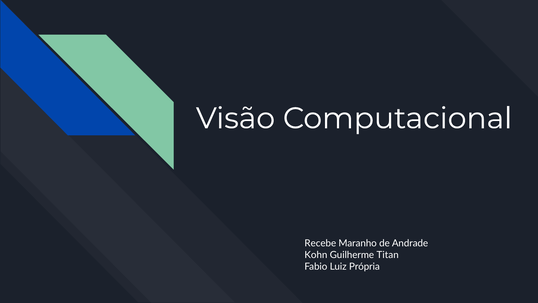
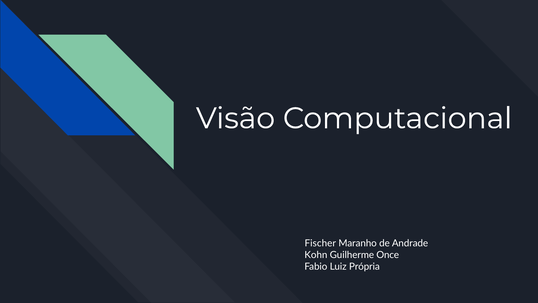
Recebe: Recebe -> Fischer (320, 243)
Titan: Titan -> Once (388, 255)
